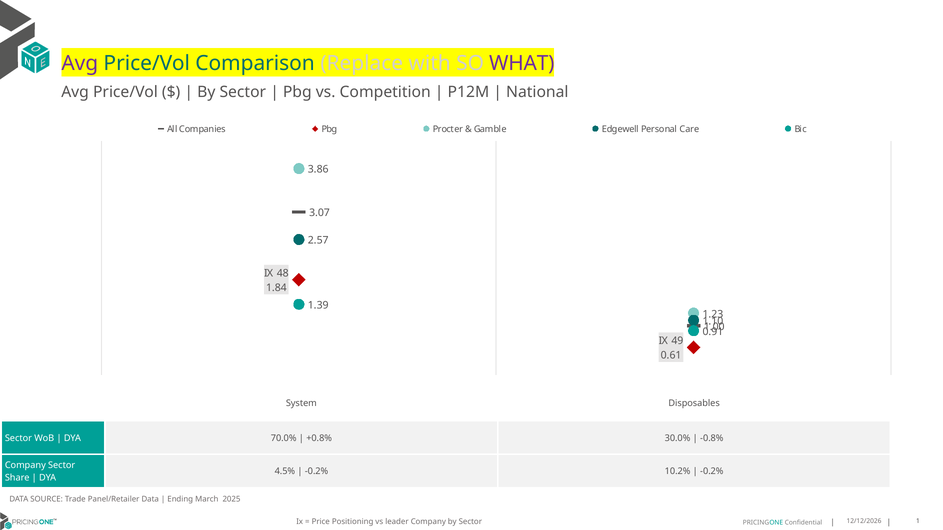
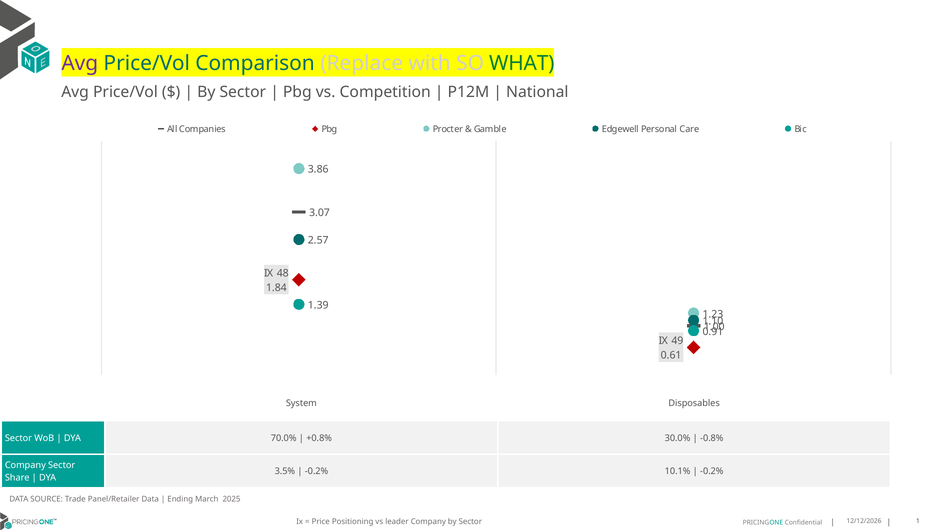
WHAT colour: purple -> green (522, 63)
4.5%: 4.5% -> 3.5% (285, 472)
10.2%: 10.2% -> 10.1% (678, 472)
